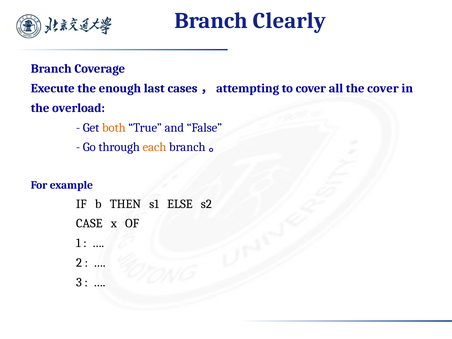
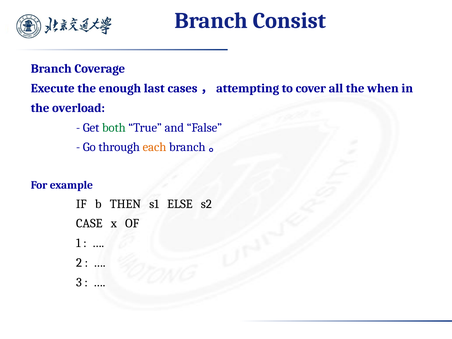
Clearly: Clearly -> Consist (289, 21)
the cover: cover -> when (383, 88)
both colour: orange -> green (114, 128)
